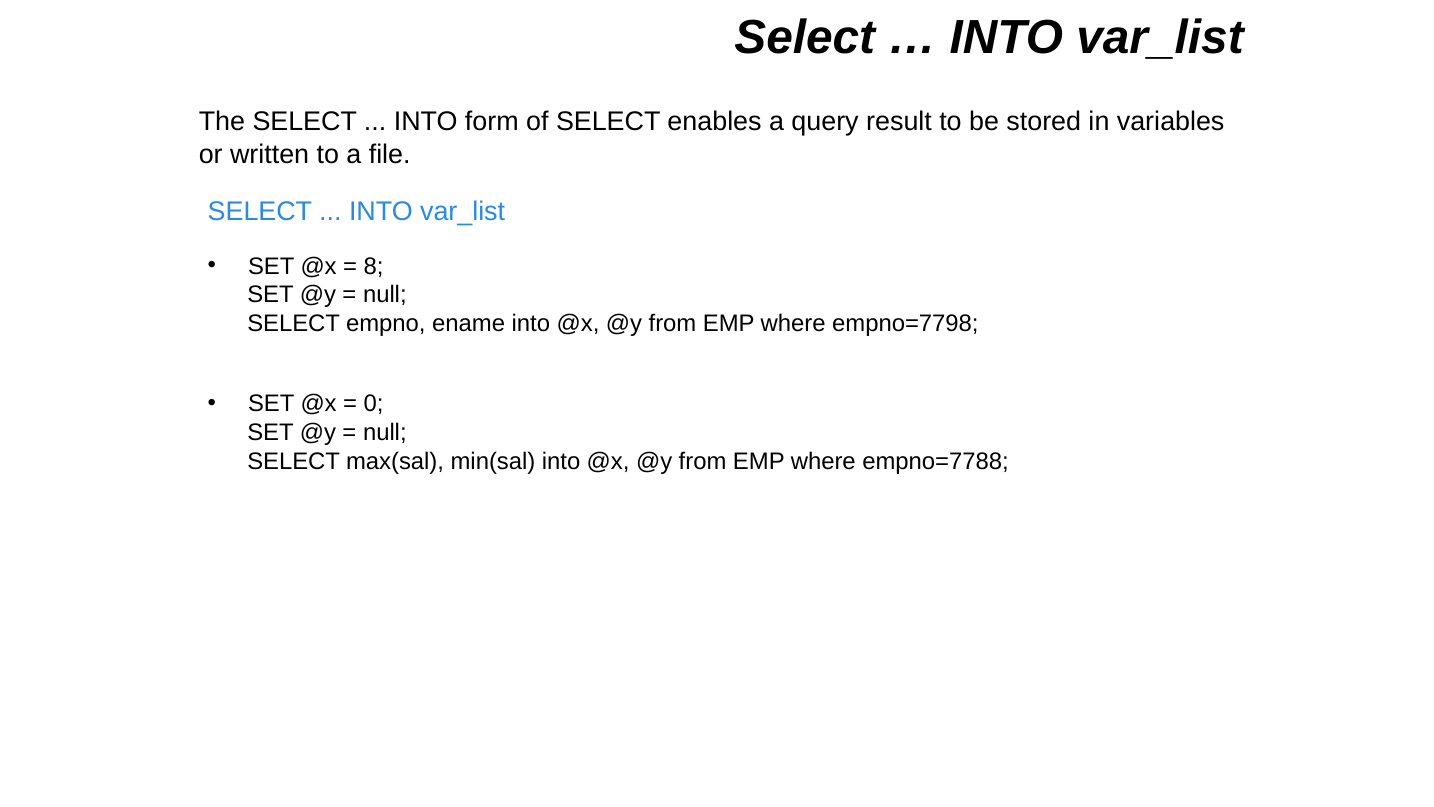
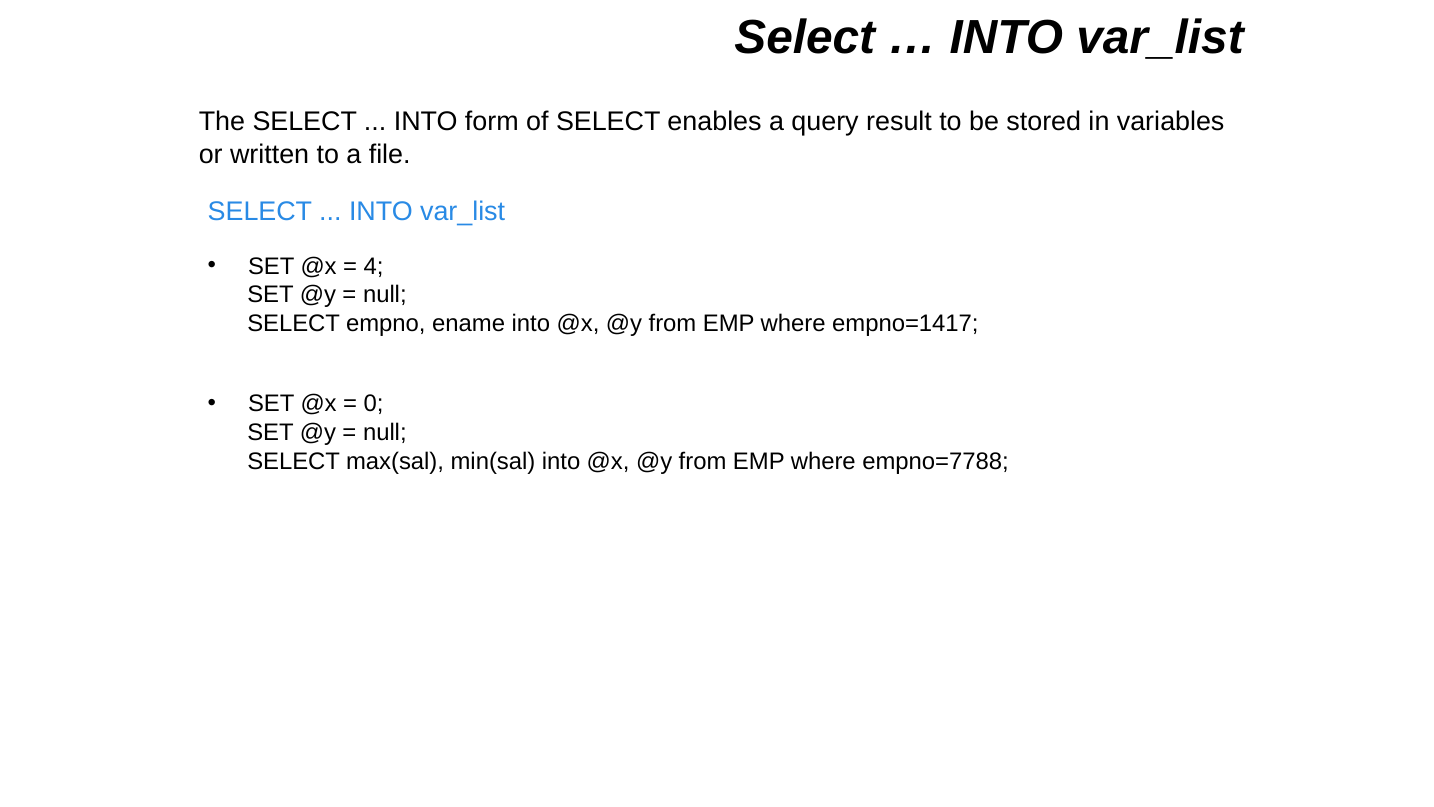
8: 8 -> 4 (374, 266)
empno=7798: empno=7798 -> empno=1417 (905, 324)
